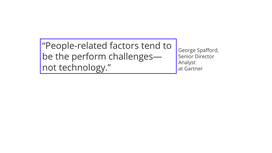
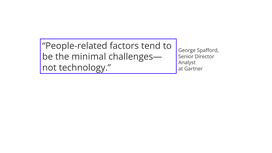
perform: perform -> minimal (89, 57)
